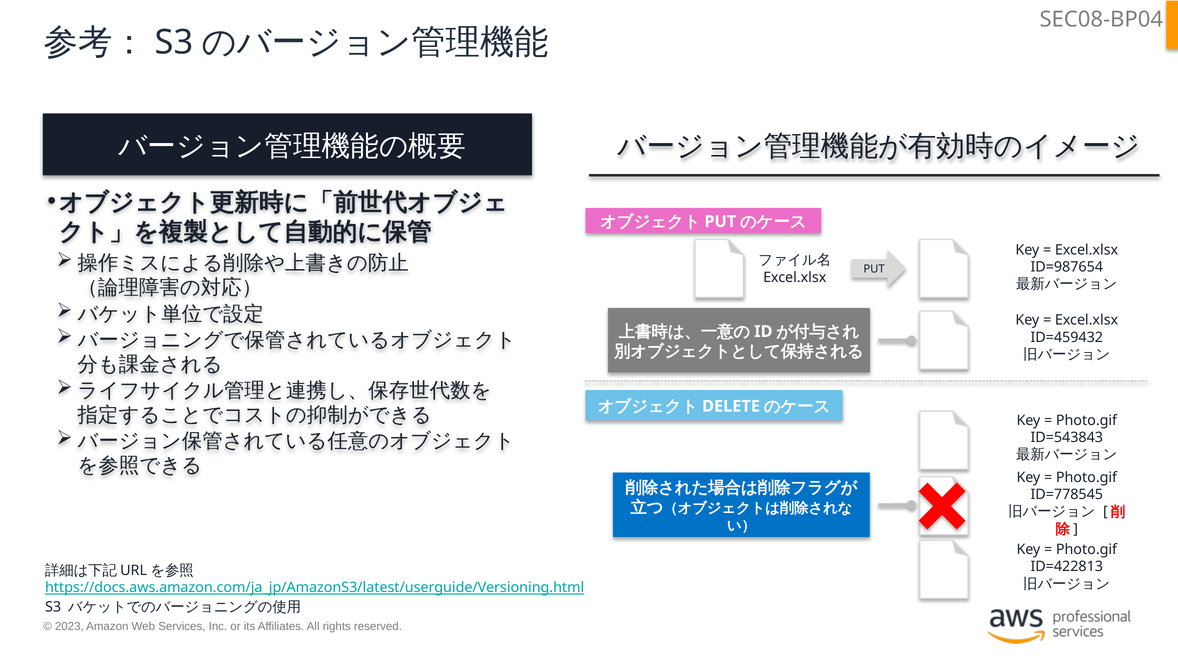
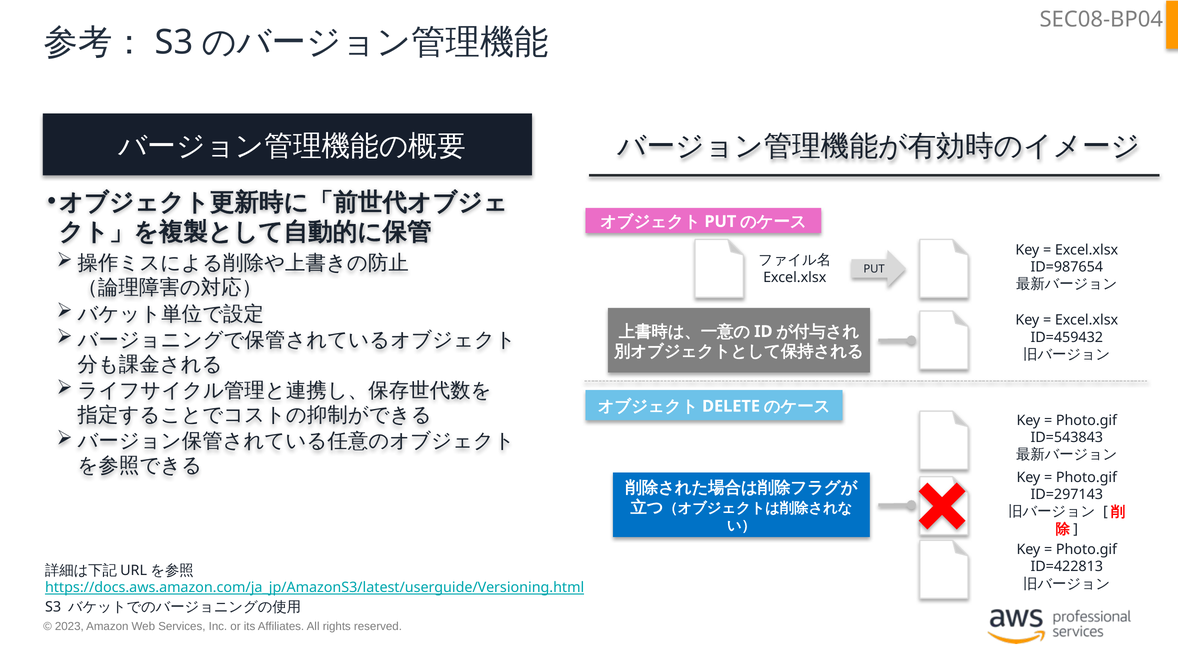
ID=778545: ID=778545 -> ID=297143 (1067, 494)
